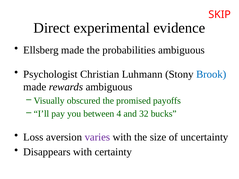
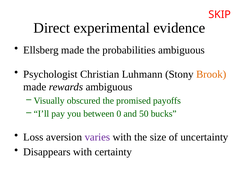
Brook colour: blue -> orange (211, 74)
4: 4 -> 0 (119, 114)
32: 32 -> 50 (144, 114)
